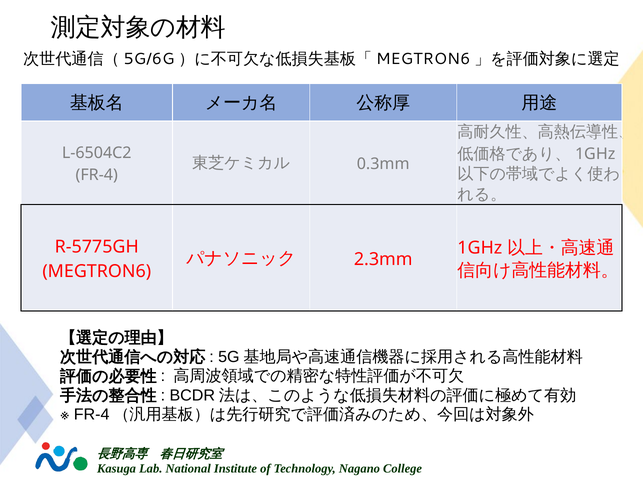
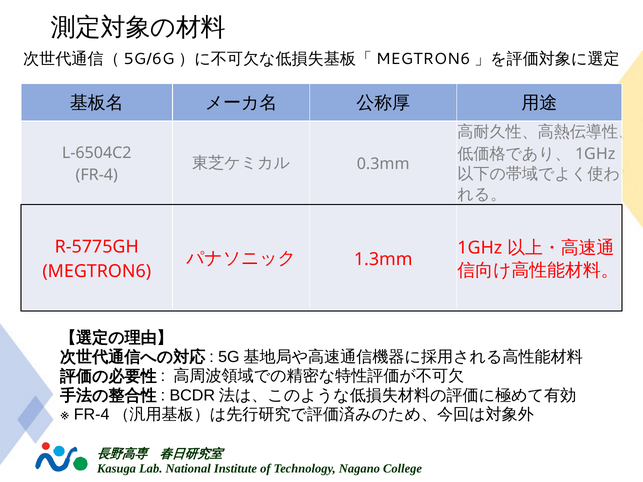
2.3mm: 2.3mm -> 1.3mm (383, 259)
